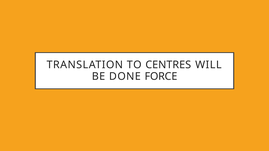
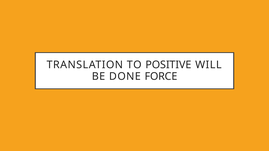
CENTRES: CENTRES -> POSITIVE (168, 65)
